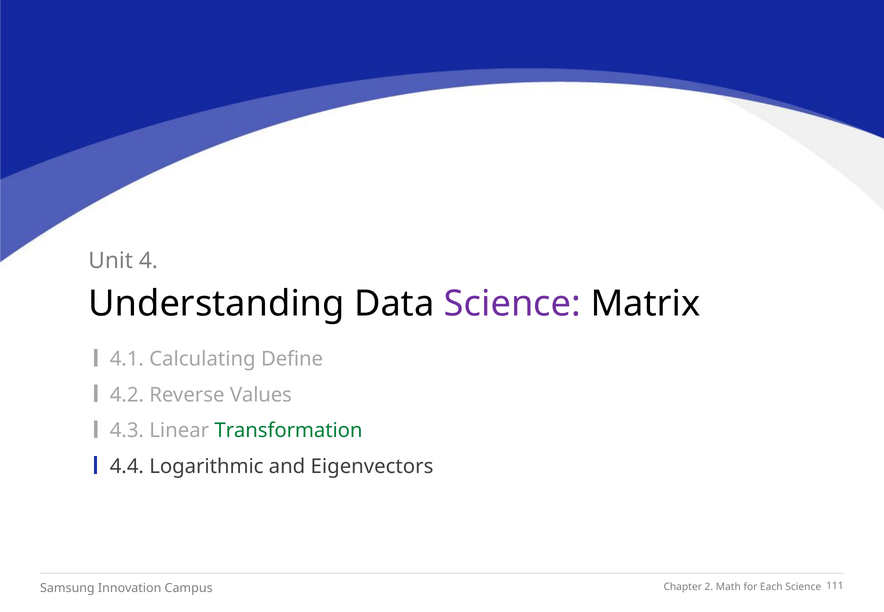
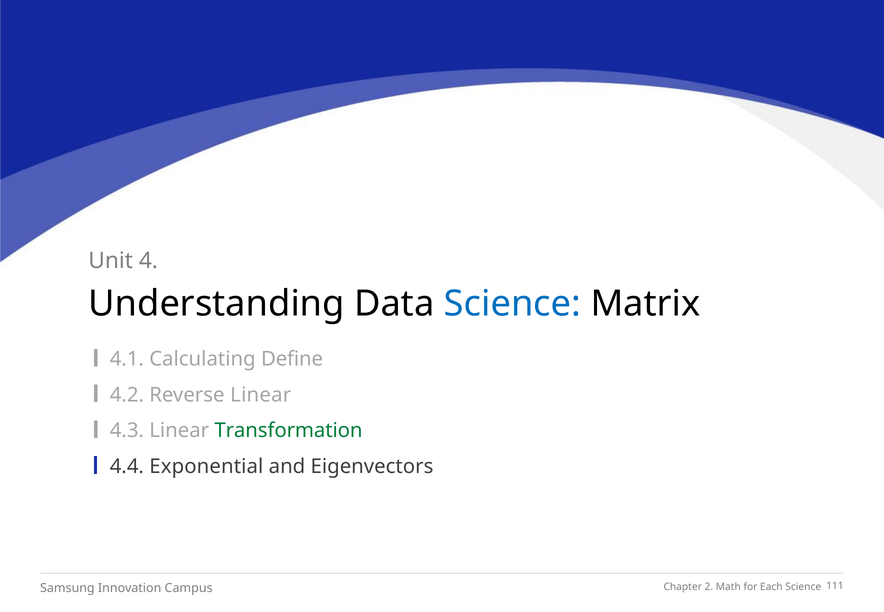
Science colour: purple -> blue (512, 304)
Reverse Values: Values -> Linear (261, 395)
Logarithmic: Logarithmic -> Exponential (206, 467)
